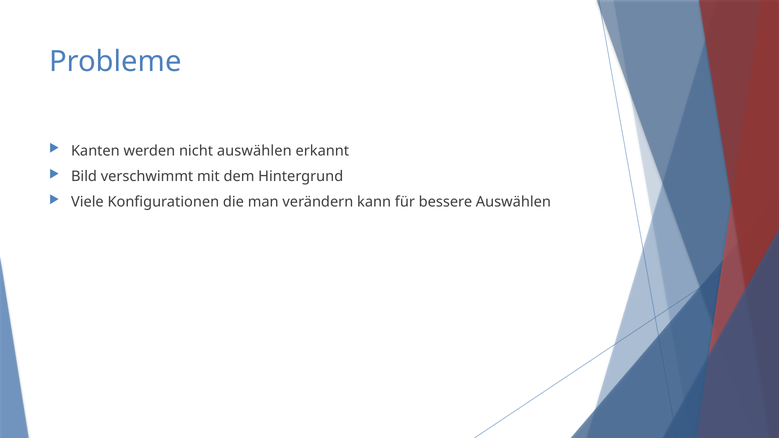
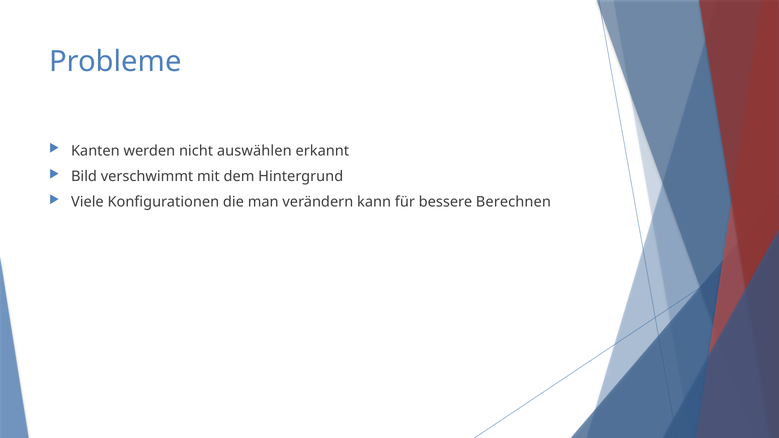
bessere Auswählen: Auswählen -> Berechnen (513, 202)
